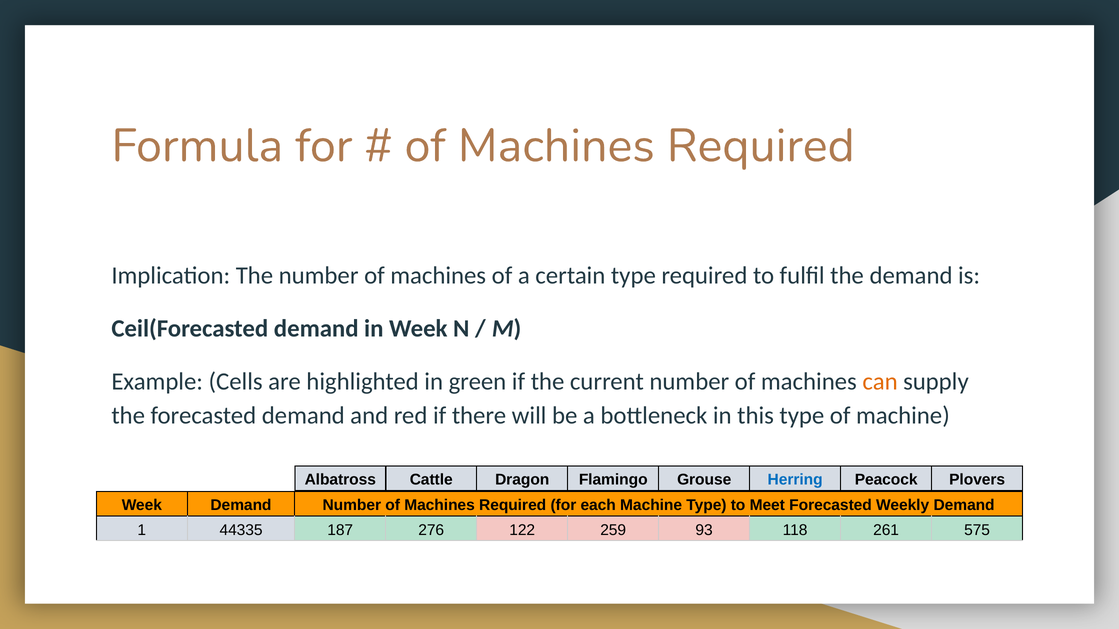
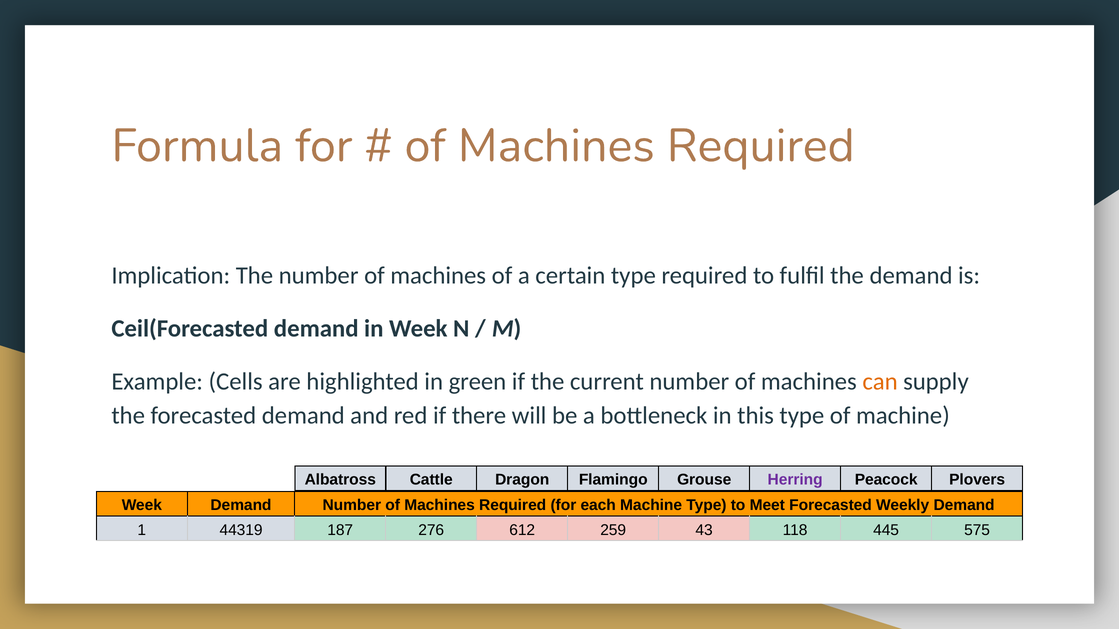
Herring colour: blue -> purple (795, 480)
44335: 44335 -> 44319 (241, 530)
122: 122 -> 612 (522, 530)
93: 93 -> 43 (704, 530)
261: 261 -> 445 (886, 530)
